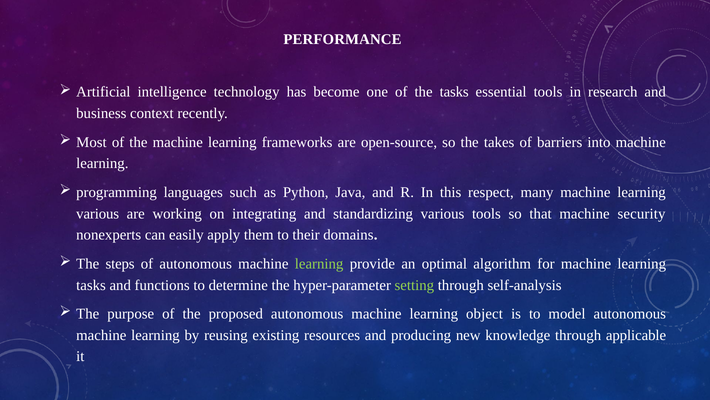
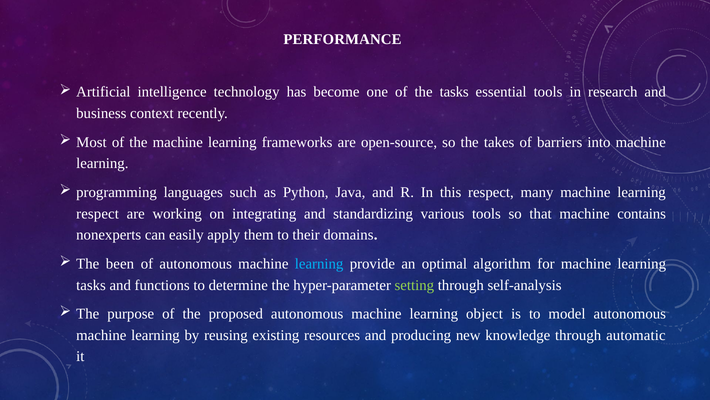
various: various -> respect (98, 213)
security: security -> contains (642, 213)
steps: steps -> been (120, 263)
learning colour: light green -> light blue (319, 263)
applicable: applicable -> automatic (636, 335)
